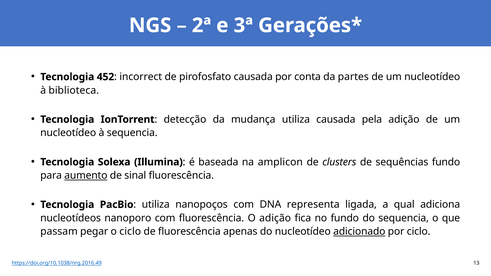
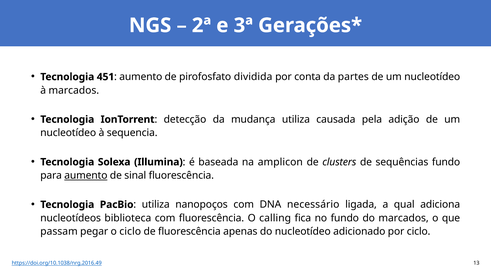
452: 452 -> 451 (106, 77)
incorrect: incorrect -> aumento (141, 77)
pirofosfato causada: causada -> dividida (253, 77)
à biblioteca: biblioteca -> marcados (74, 90)
representa: representa -> necessário (313, 205)
nanoporo: nanoporo -> biblioteca (128, 218)
O adição: adição -> calling (275, 218)
do sequencia: sequencia -> marcados (404, 218)
adicionado underline: present -> none (359, 232)
